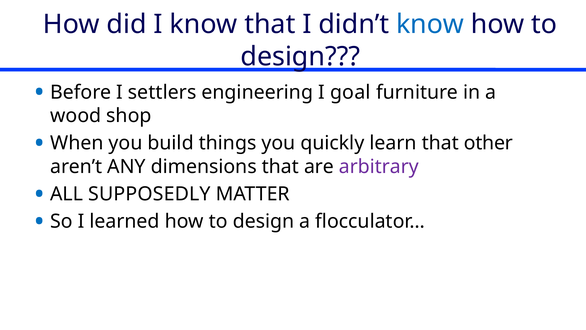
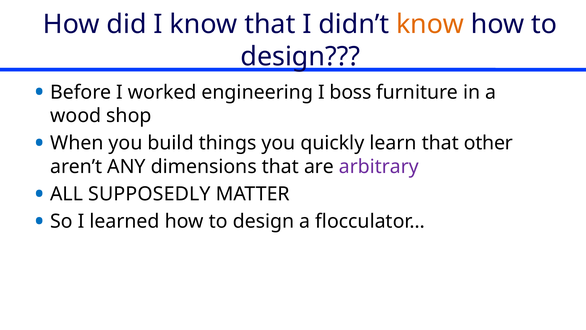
know colour: blue -> orange (430, 24)
settlers: settlers -> worked (162, 92)
goal: goal -> boss (351, 92)
